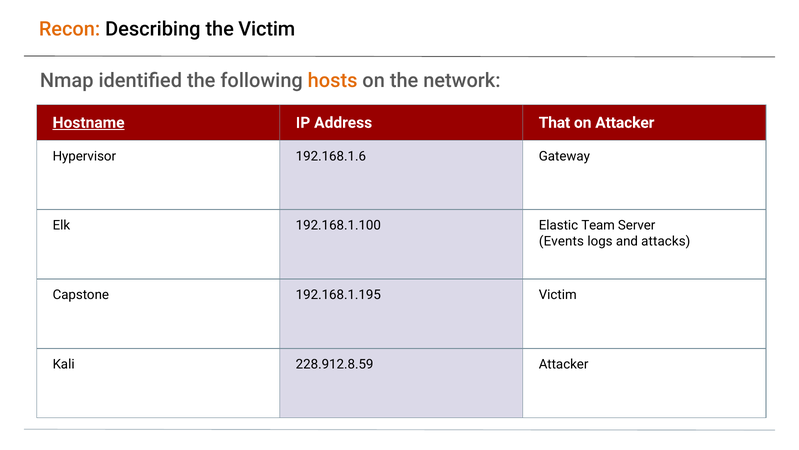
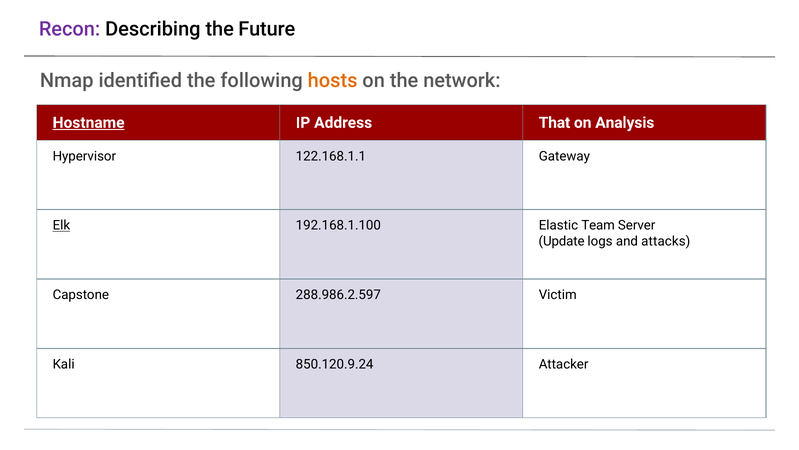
Recon colour: orange -> purple (70, 29)
the Victim: Victim -> Future (267, 29)
on Attacker: Attacker -> Analysis (625, 123)
192.168.1.6: 192.168.1.6 -> 122.168.1.1 (331, 156)
Elk underline: none -> present (61, 225)
Events: Events -> Update (562, 241)
192.168.1.195: 192.168.1.195 -> 288.986.2.597 (338, 295)
228.912.8.59: 228.912.8.59 -> 850.120.9.24 (335, 364)
